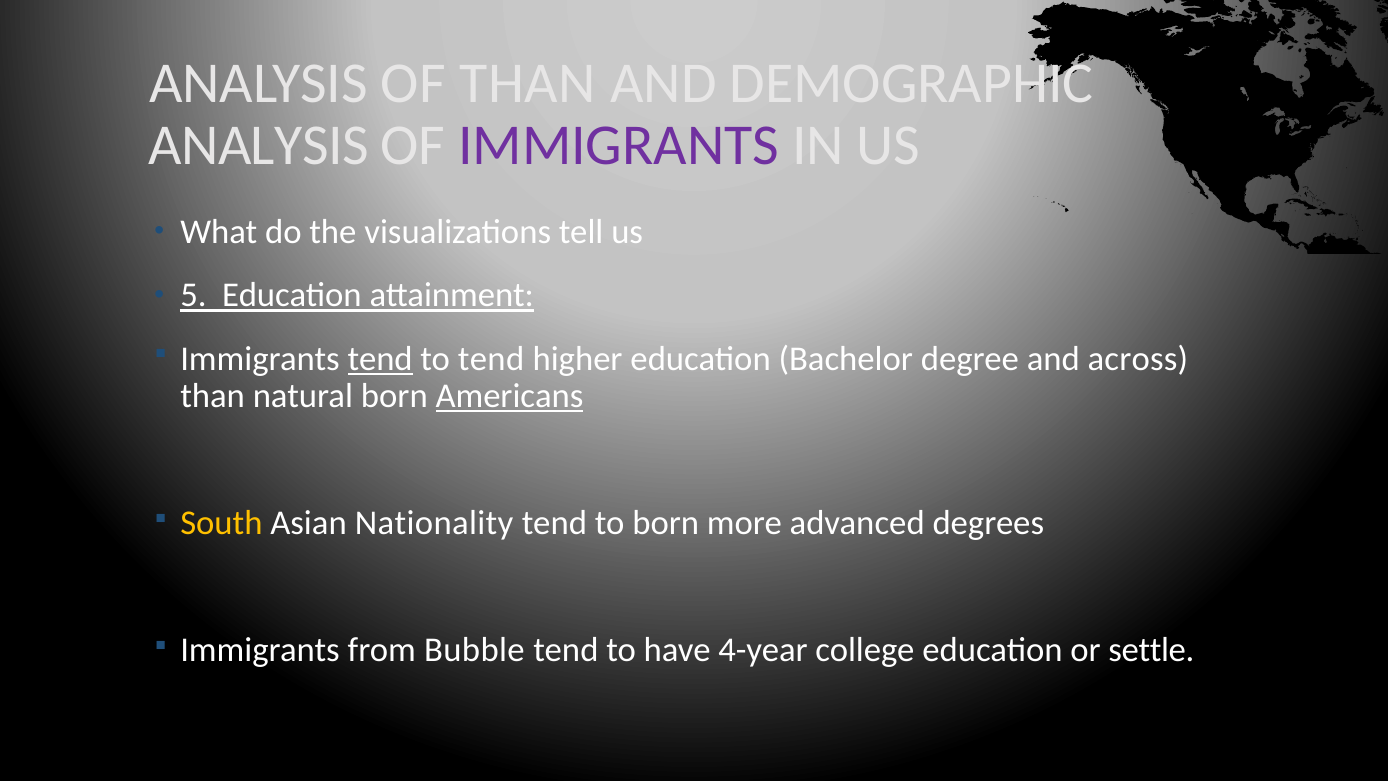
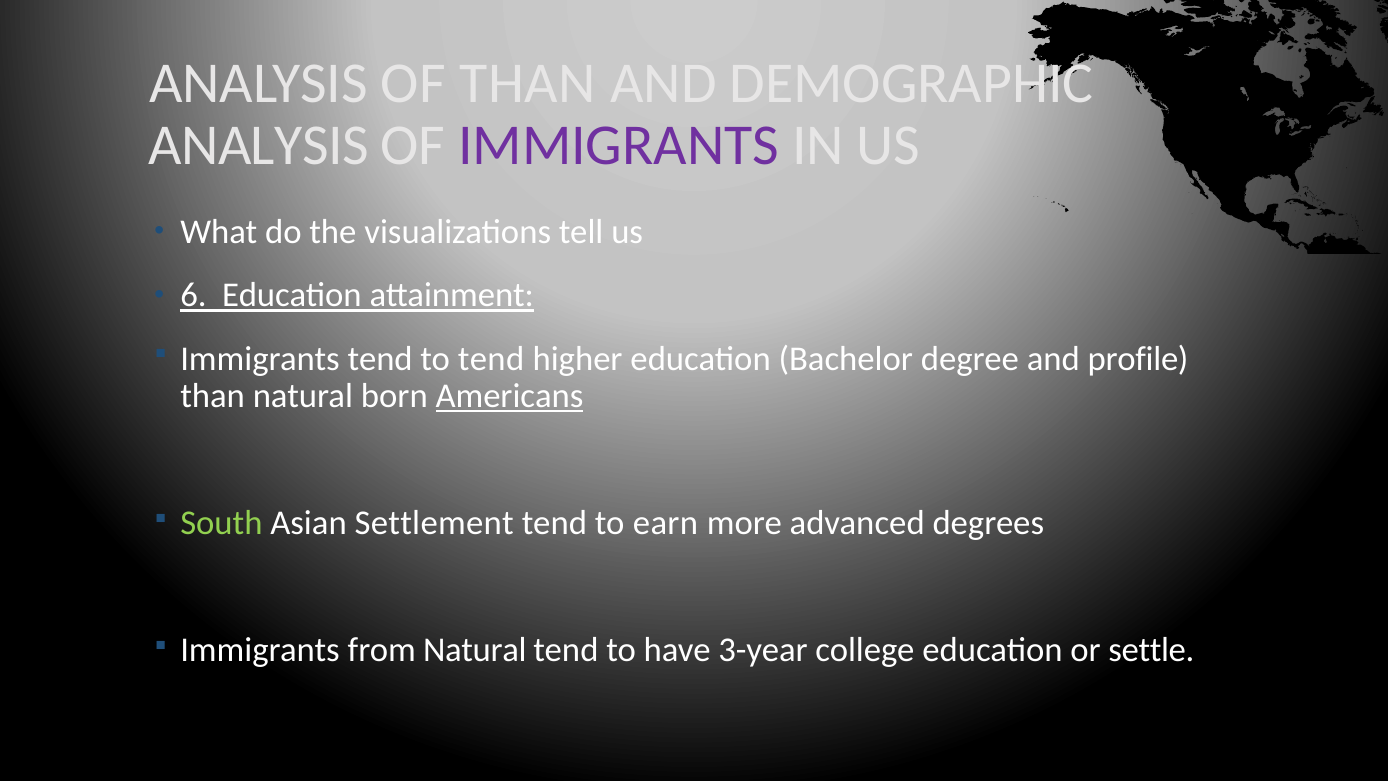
5: 5 -> 6 (193, 296)
tend underline: present -> none (380, 359)
across: across -> profile (1138, 359)
South colour: yellow -> light green (221, 523)
Nationality: Nationality -> Settlement (434, 523)
to born: born -> earn (666, 523)
from Bubble: Bubble -> Natural (475, 650)
4-year: 4-year -> 3-year (763, 650)
